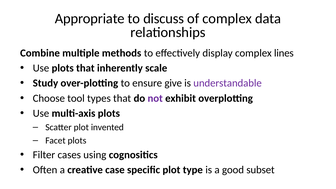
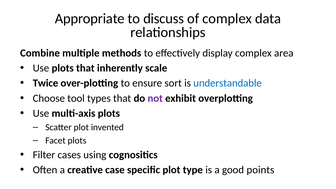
lines: lines -> area (284, 53)
Study: Study -> Twice (46, 83)
give: give -> sort (173, 83)
understandable colour: purple -> blue (228, 83)
subset: subset -> points (260, 170)
